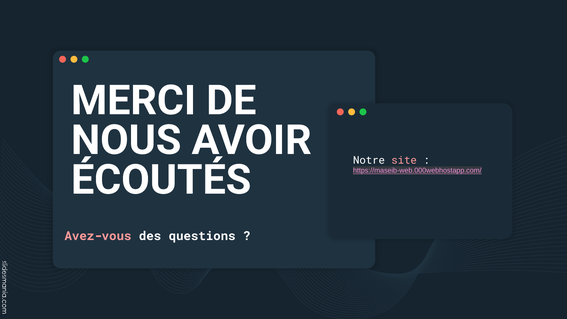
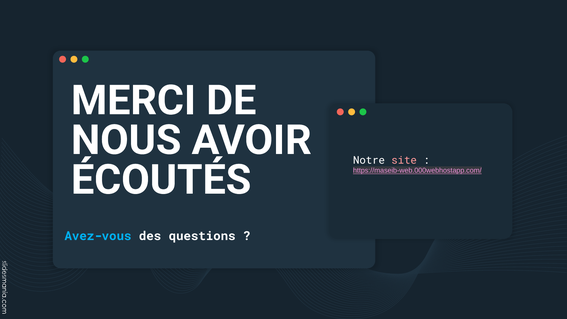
Avez-vous colour: pink -> light blue (98, 236)
